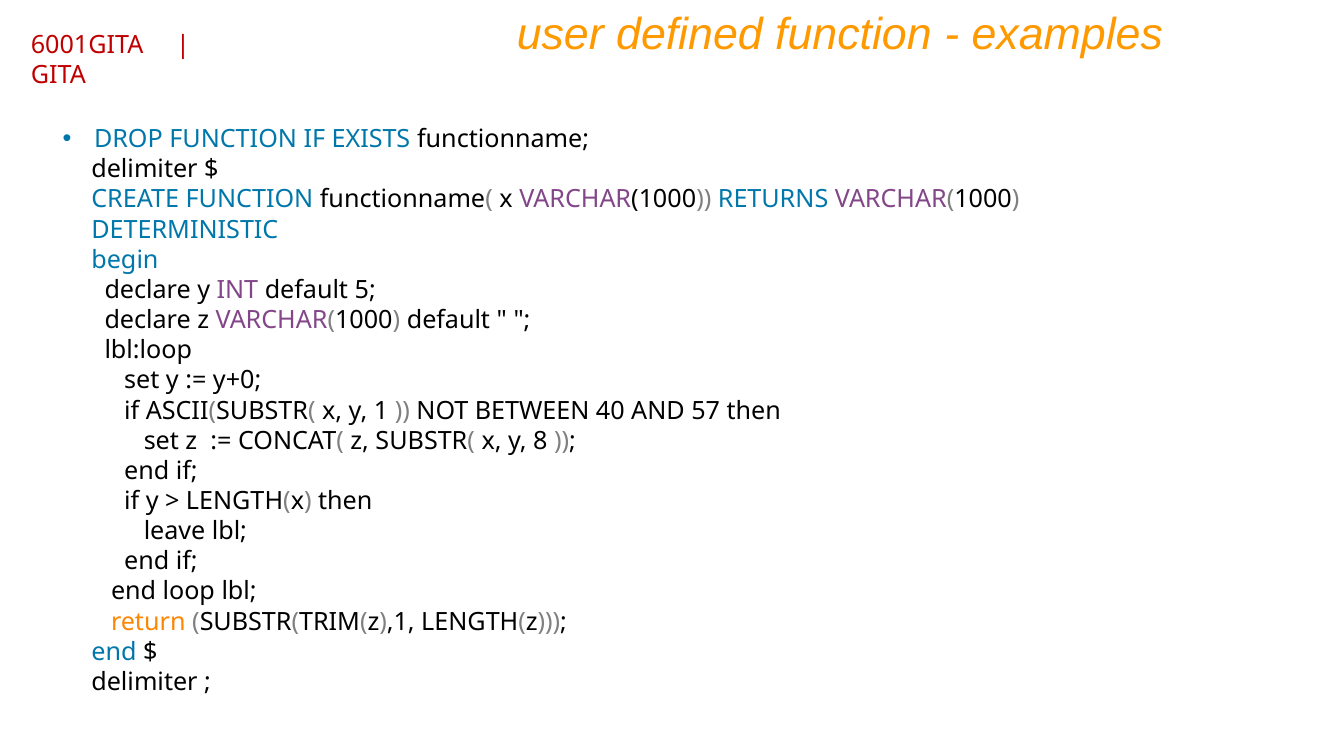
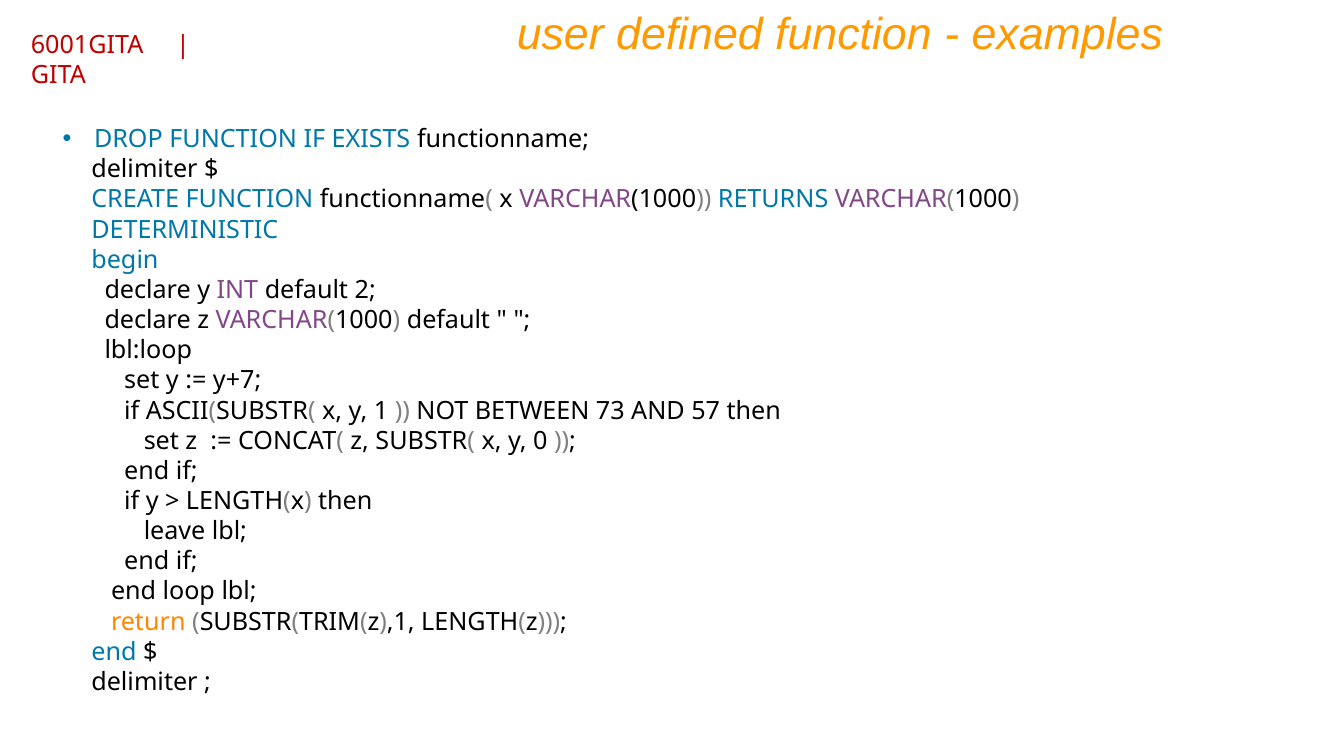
5: 5 -> 2 (365, 290)
y+0: y+0 -> y+7 (237, 381)
40: 40 -> 73 (610, 411)
8: 8 -> 0 (540, 441)
